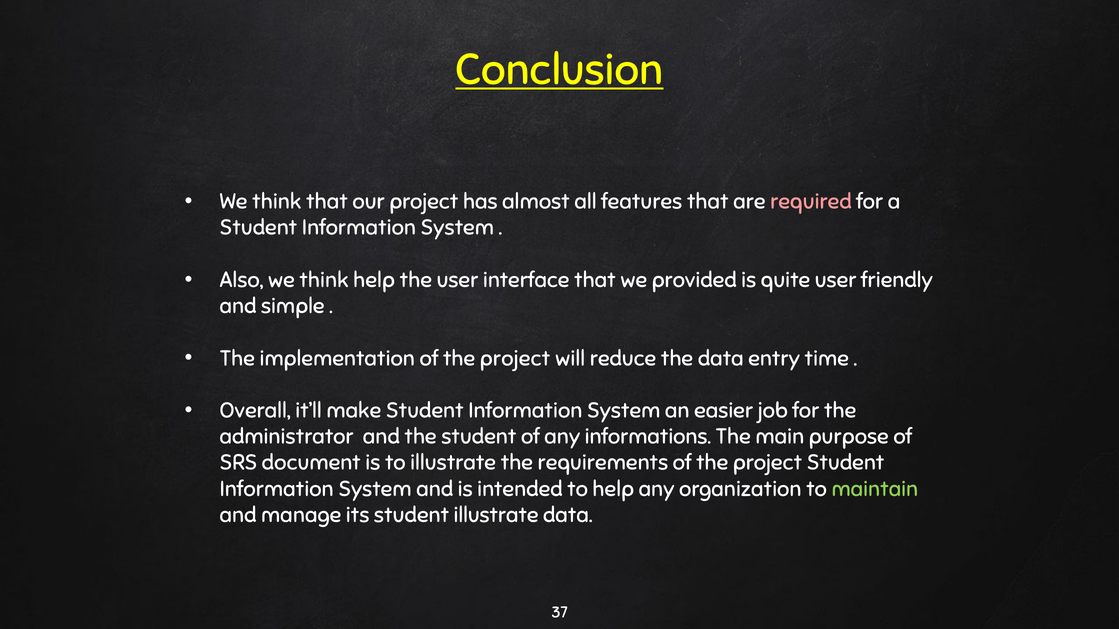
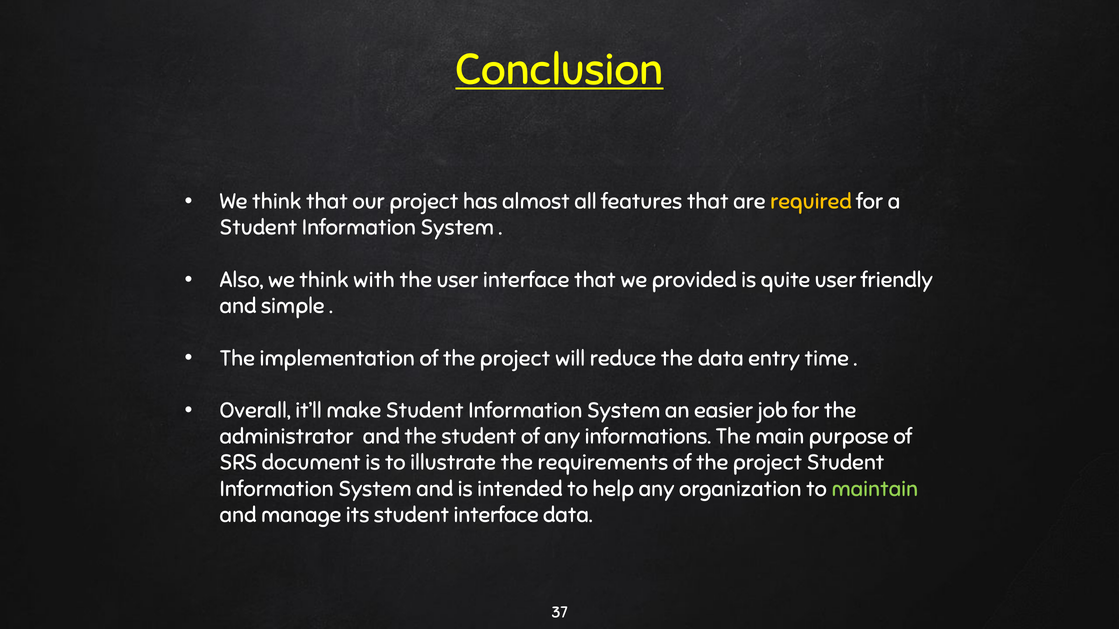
required colour: pink -> yellow (811, 202)
think help: help -> with (374, 280)
student illustrate: illustrate -> interface (496, 515)
